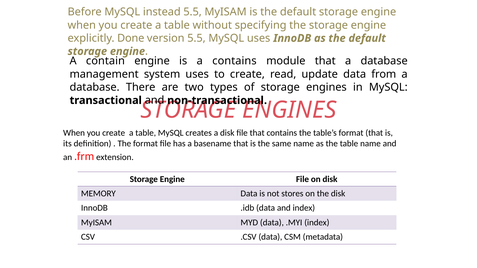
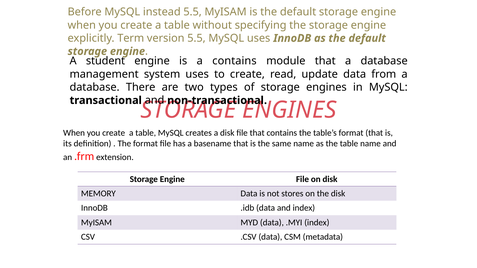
Done: Done -> Term (131, 38)
contain: contain -> student (106, 61)
